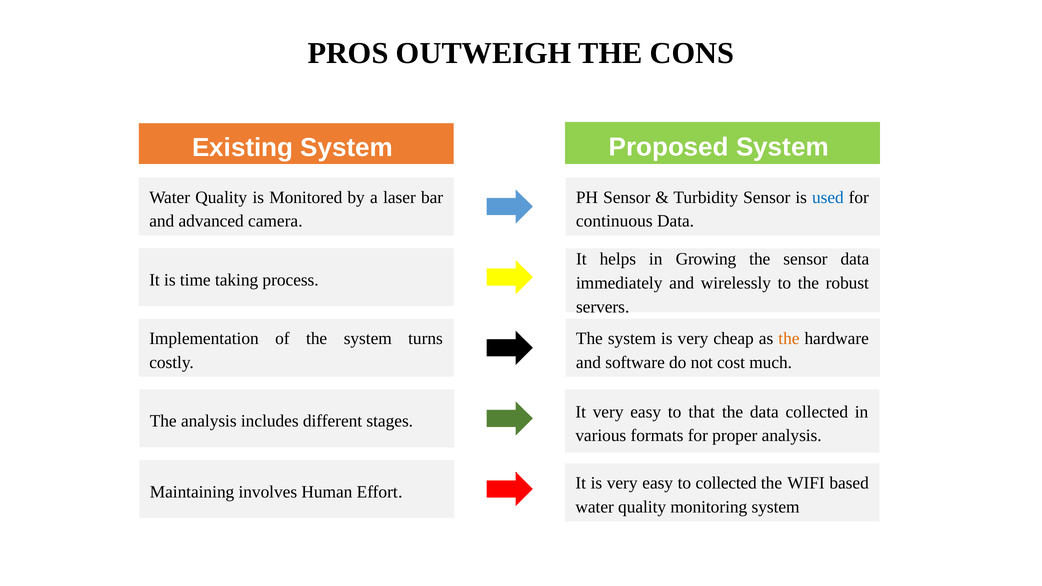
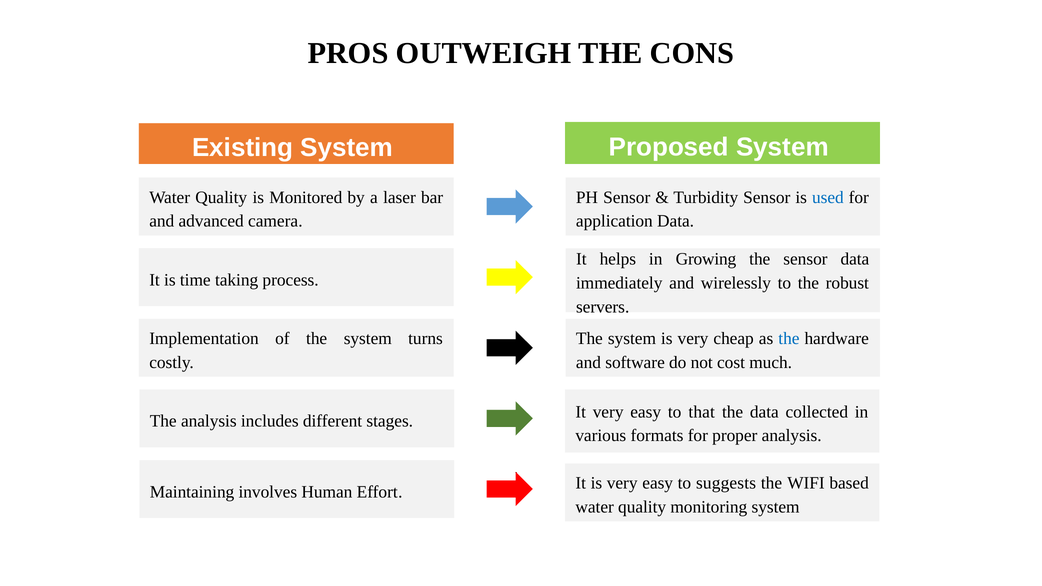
continuous: continuous -> application (614, 221)
the colour: orange -> blue (789, 339)
to collected: collected -> suggests (726, 483)
